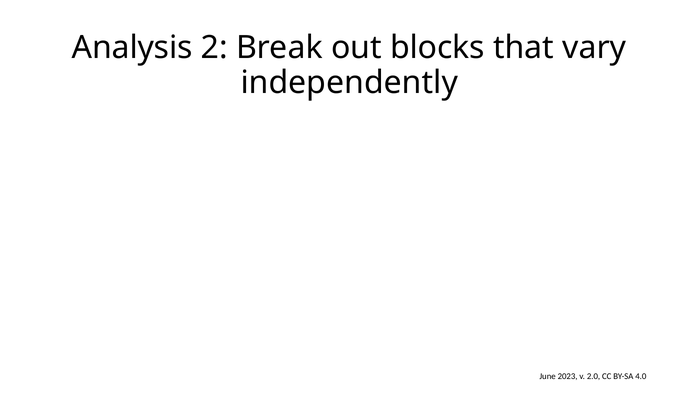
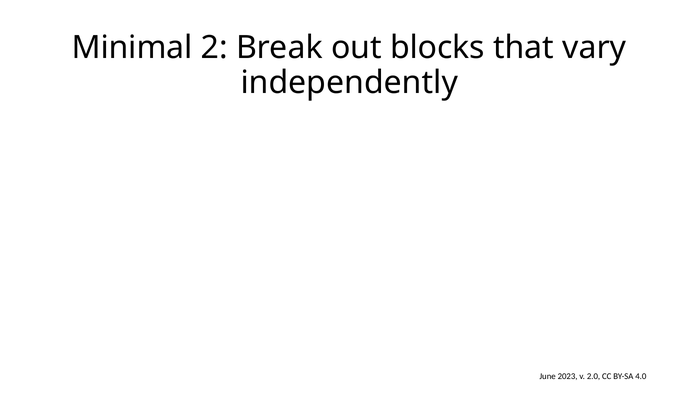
Analysis: Analysis -> Minimal (132, 48)
